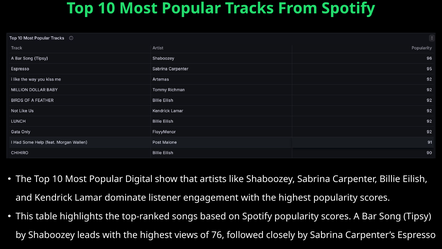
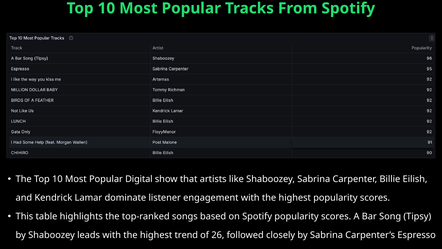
views: views -> trend (186, 235)
76: 76 -> 26 (218, 235)
